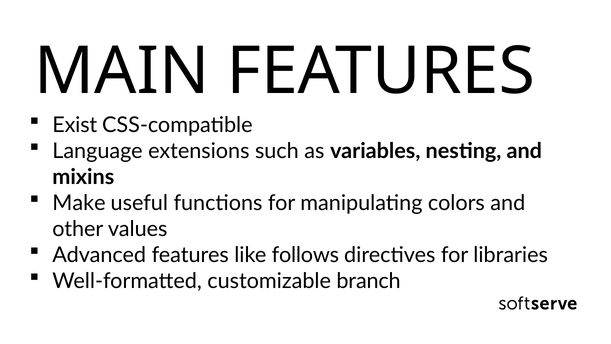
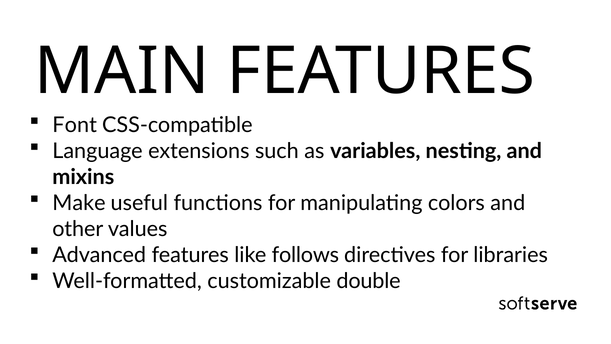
Exist: Exist -> Font (75, 125)
branch: branch -> double (369, 281)
